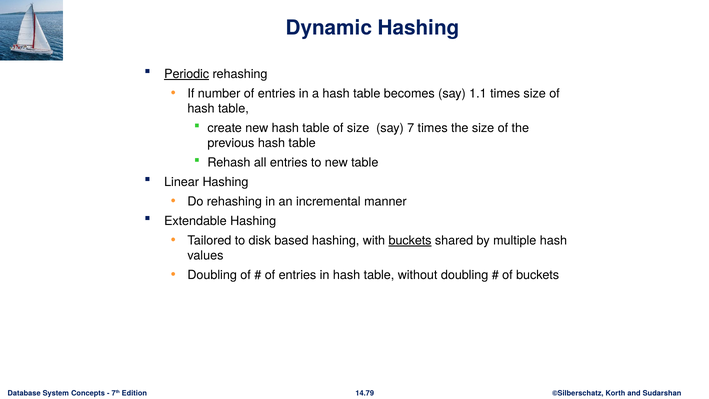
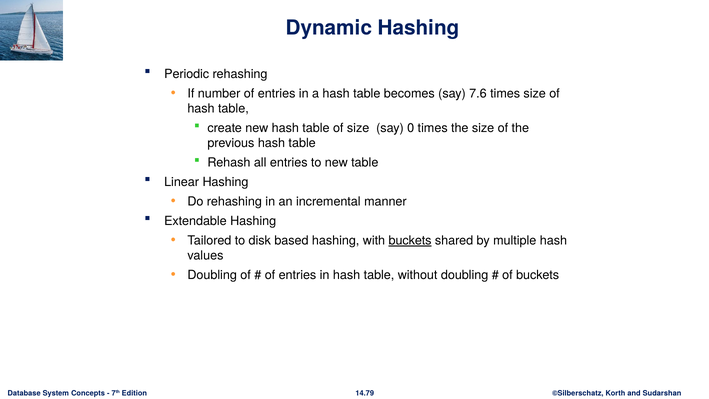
Periodic underline: present -> none (187, 74)
1.1: 1.1 -> 7.6 (478, 93)
7: 7 -> 0 (411, 128)
